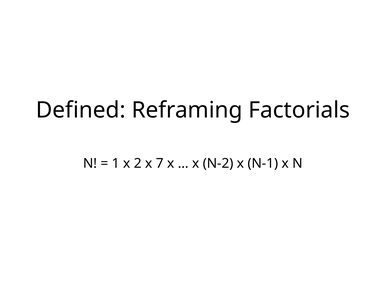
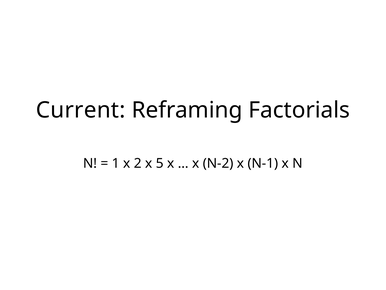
Defined: Defined -> Current (81, 110)
7: 7 -> 5 (160, 163)
